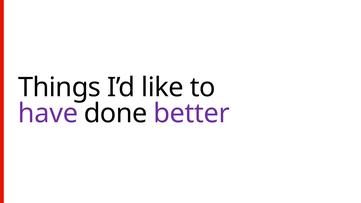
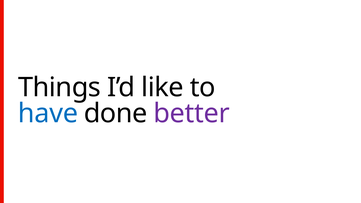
have colour: purple -> blue (48, 113)
